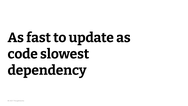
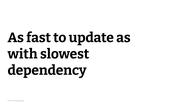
code: code -> with (23, 54)
